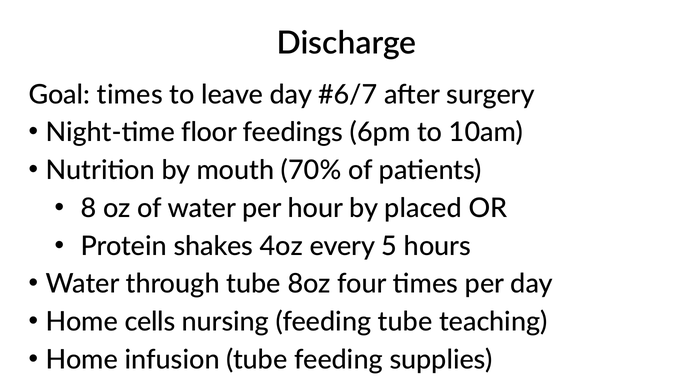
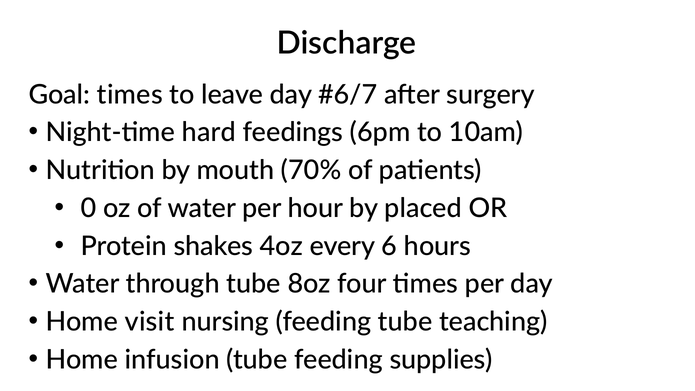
floor: floor -> hard (209, 132)
8: 8 -> 0 (89, 208)
5: 5 -> 6 (389, 246)
cells: cells -> visit (150, 322)
